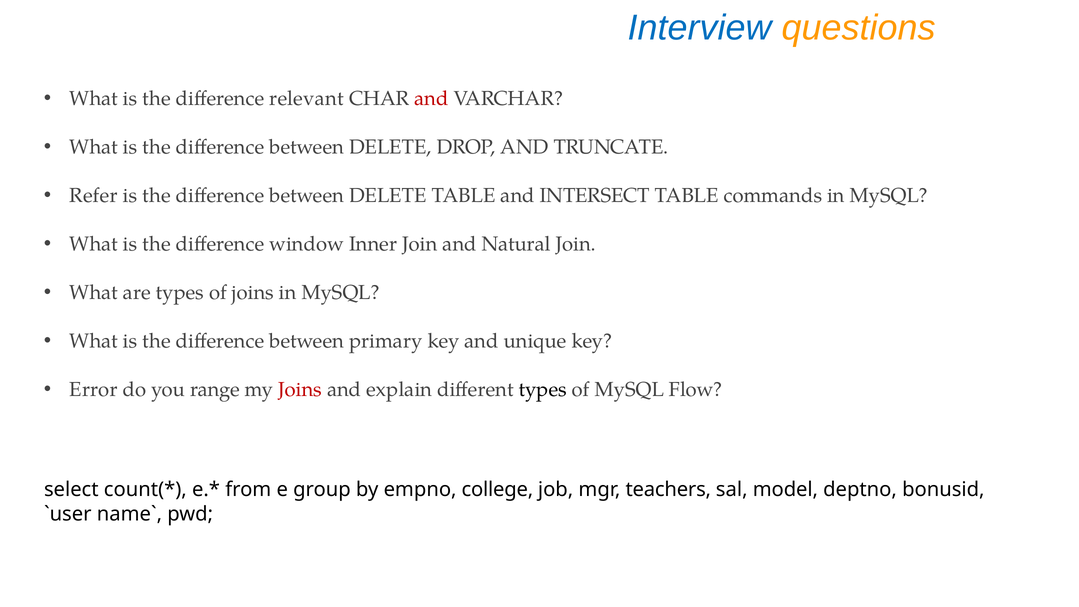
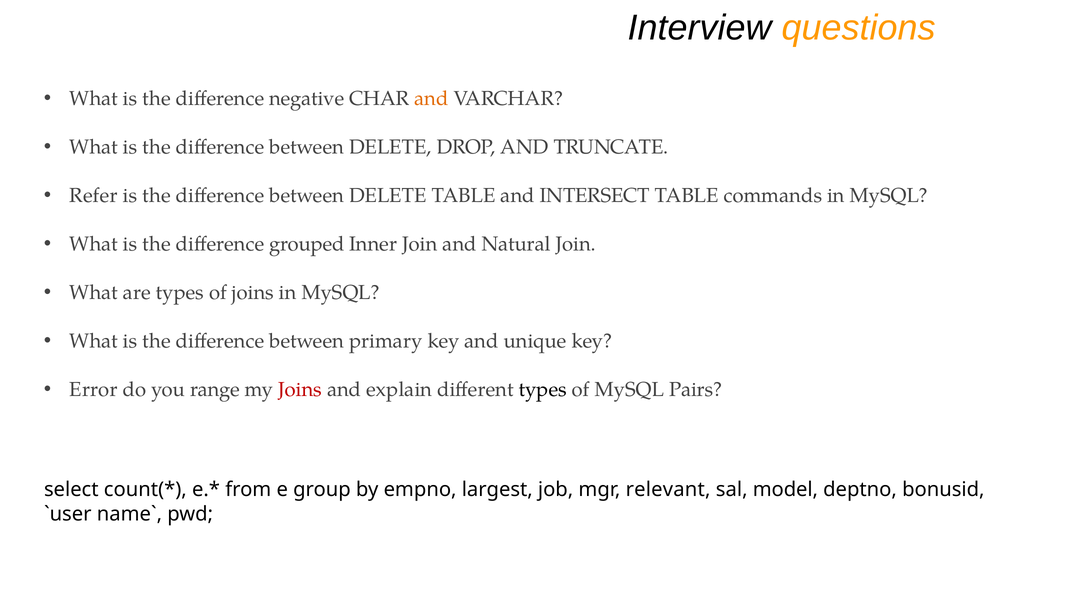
Interview colour: blue -> black (700, 28)
relevant: relevant -> negative (307, 98)
and colour: red -> orange (431, 98)
window: window -> grouped (307, 244)
Flow: Flow -> Pairs (696, 390)
college: college -> largest (497, 490)
teachers: teachers -> relevant (668, 490)
